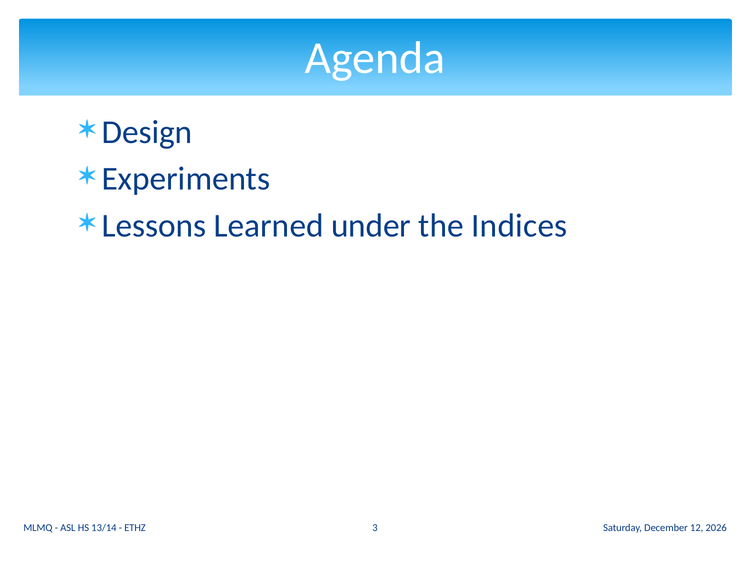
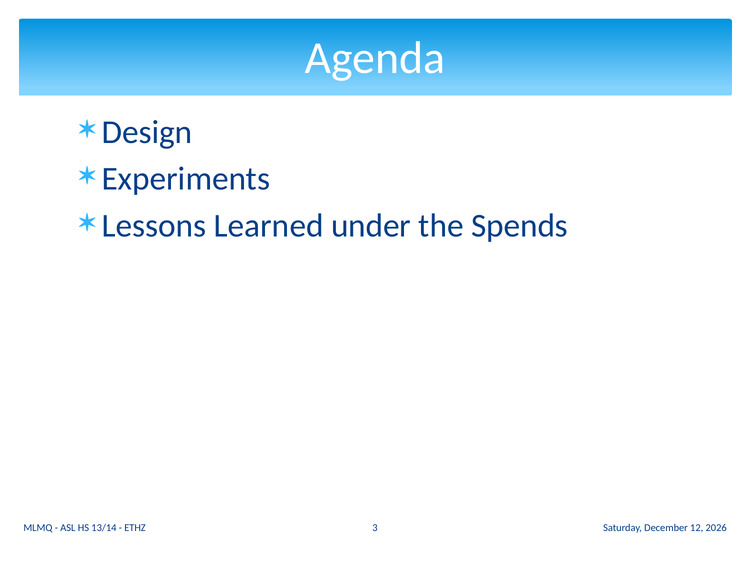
Indices: Indices -> Spends (520, 226)
